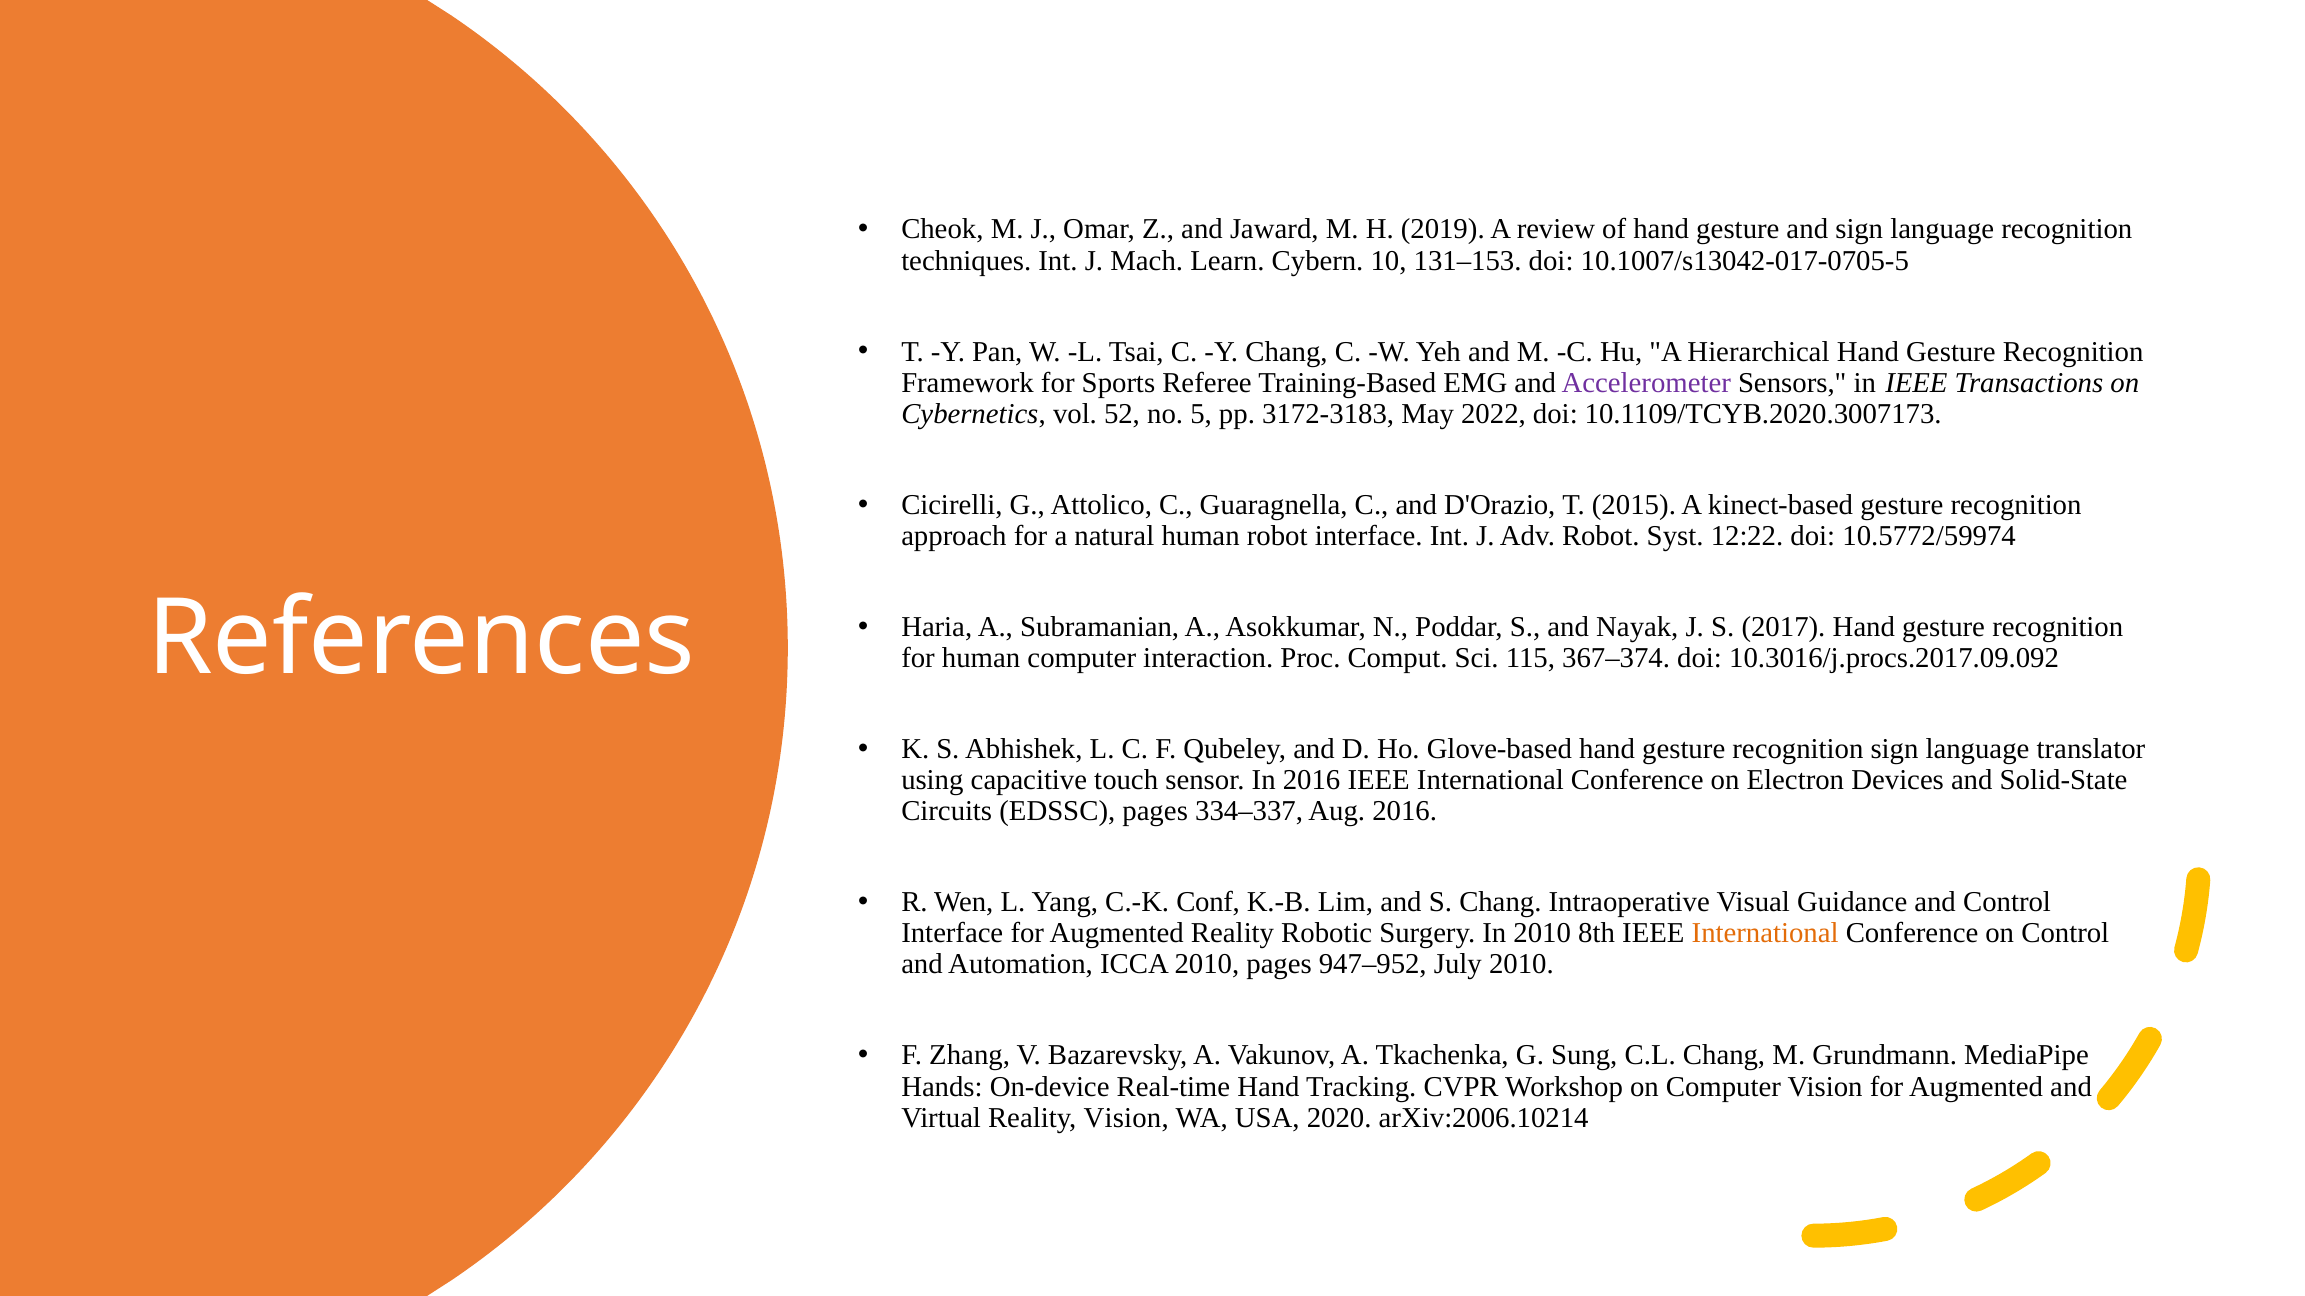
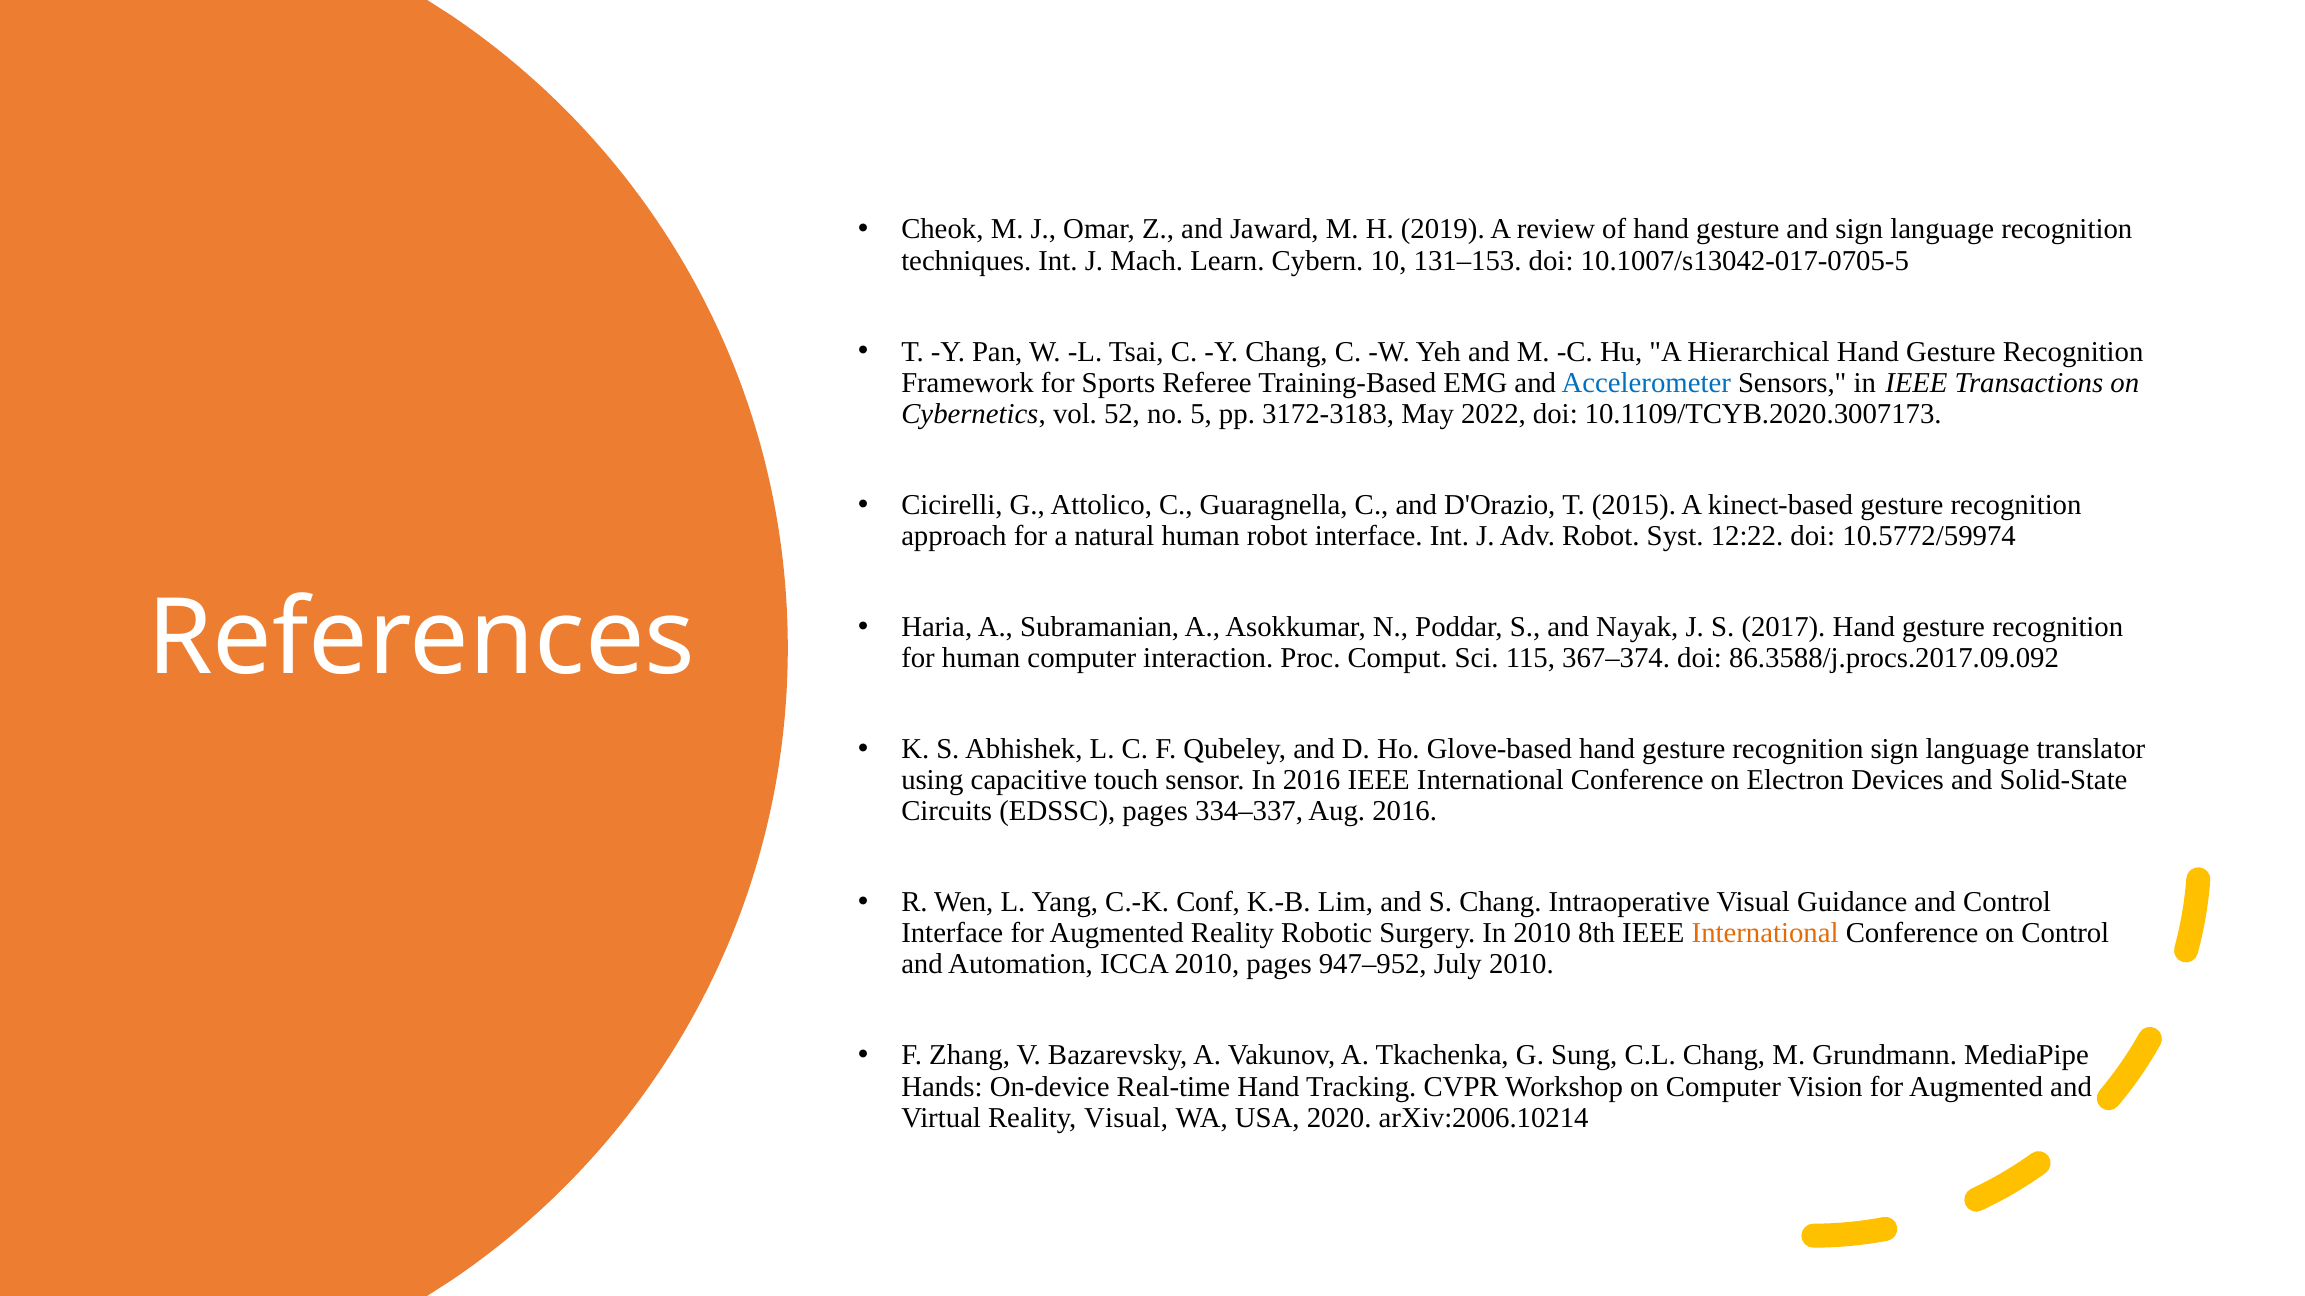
Accelerometer colour: purple -> blue (1646, 383)
10.3016/j.procs.2017.09.092: 10.3016/j.procs.2017.09.092 -> 86.3588/j.procs.2017.09.092 (1894, 658)
Reality Vision: Vision -> Visual (1126, 1118)
